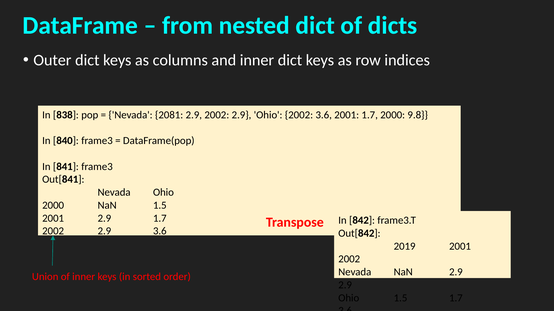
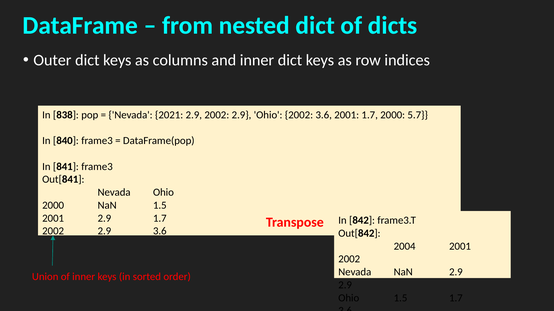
2081: 2081 -> 2021 (169, 115)
9.8: 9.8 -> 5.7 (418, 115)
2019: 2019 -> 2004 (405, 247)
